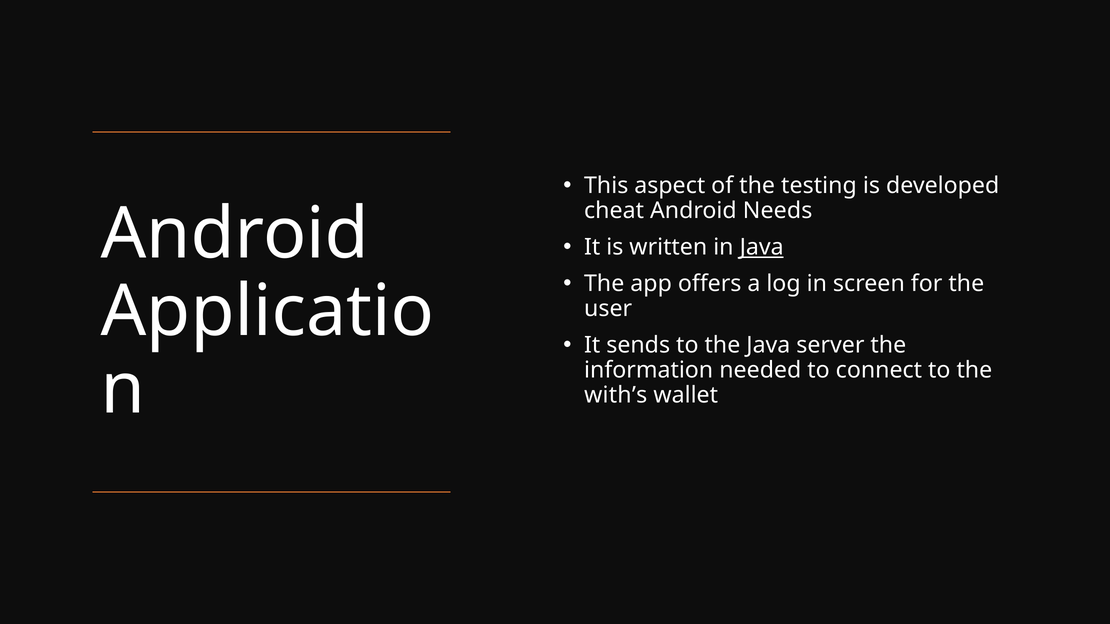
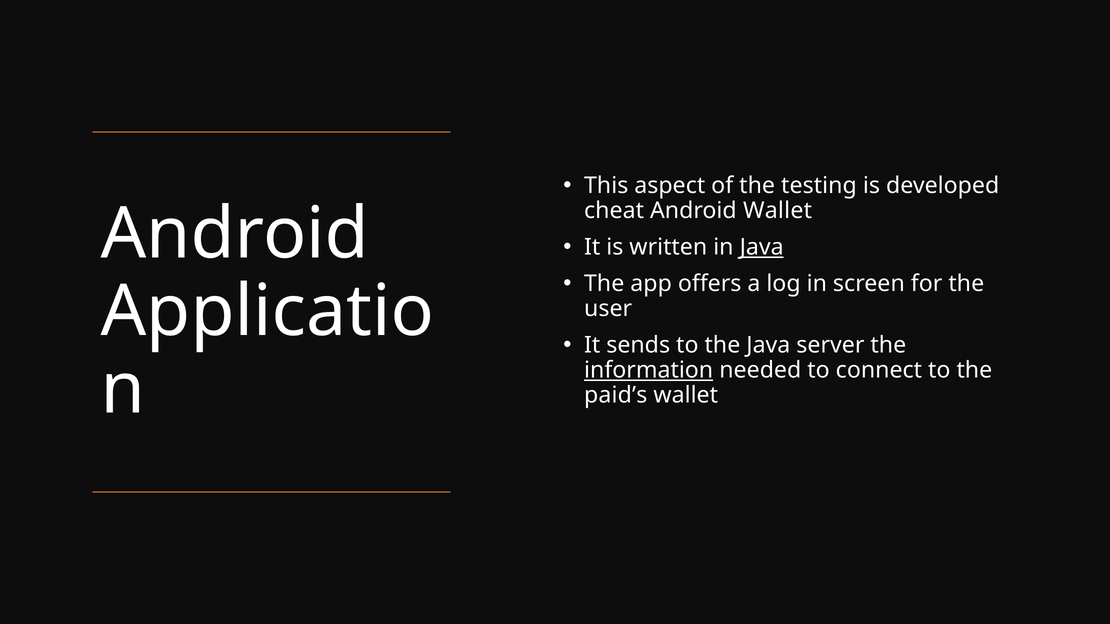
Android Needs: Needs -> Wallet (778, 211)
information underline: none -> present (649, 370)
with’s: with’s -> paid’s (616, 395)
